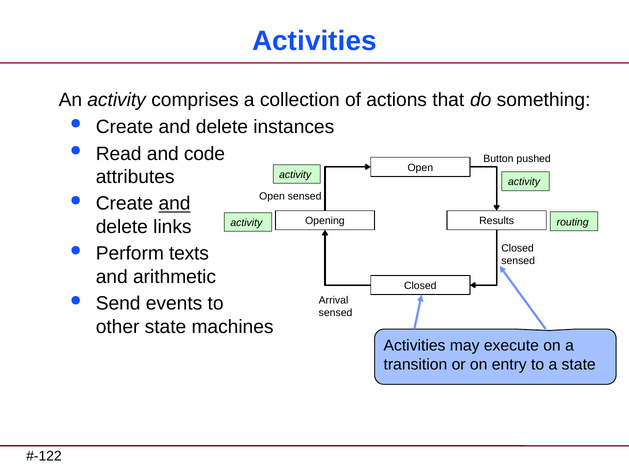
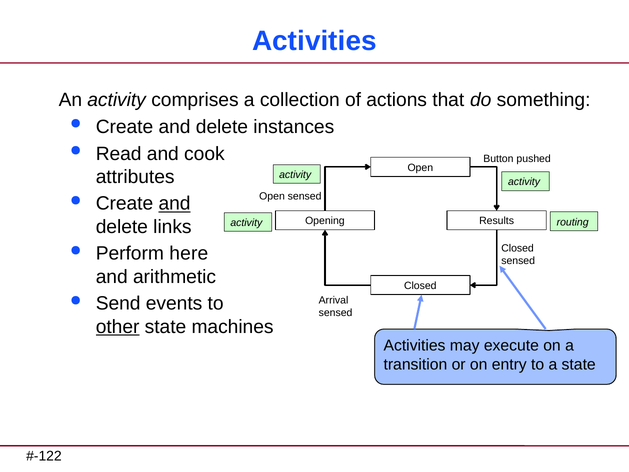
code: code -> cook (204, 154)
texts: texts -> here (189, 253)
other underline: none -> present (118, 326)
